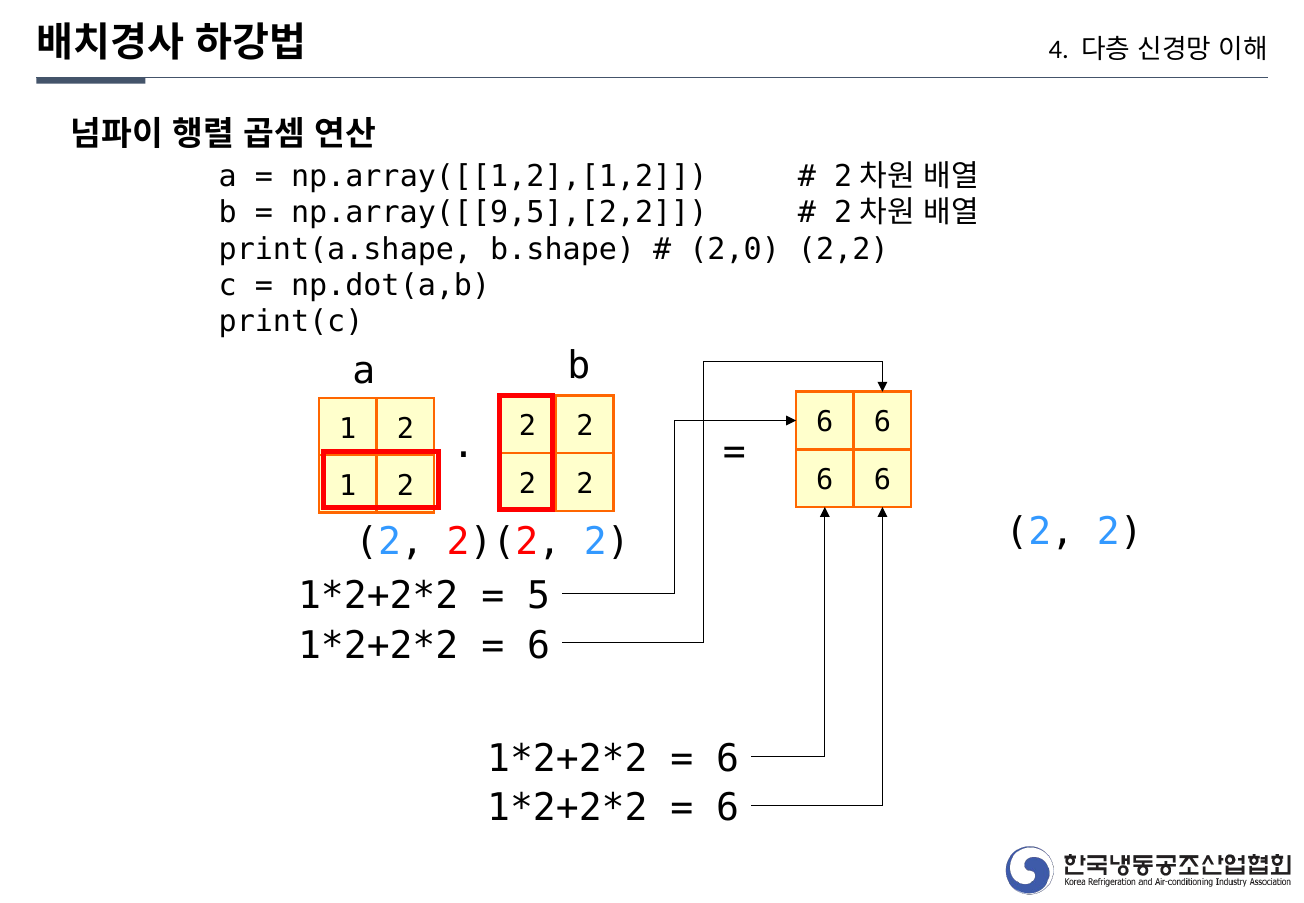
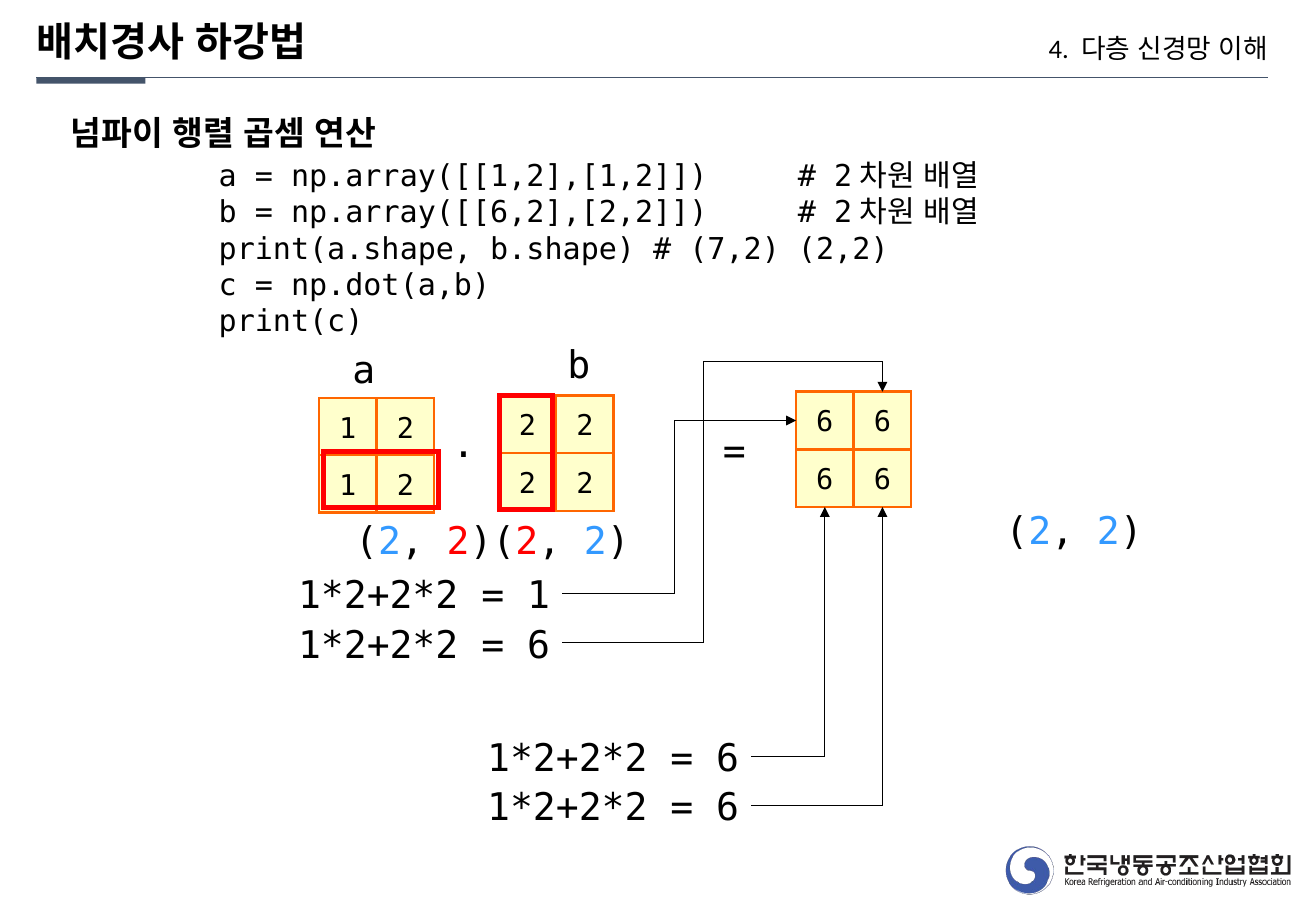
np.array([[9,5],[2,2: np.array([[9,5],[2,2 -> np.array([[6,2],[2,2 (499, 213)
2,0: 2,0 -> 7,2 (735, 249)
5: 5 -> 1 (538, 596)
